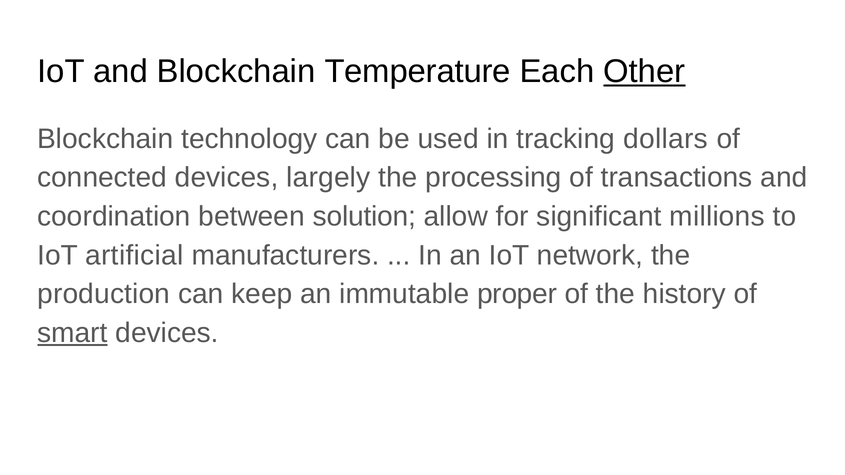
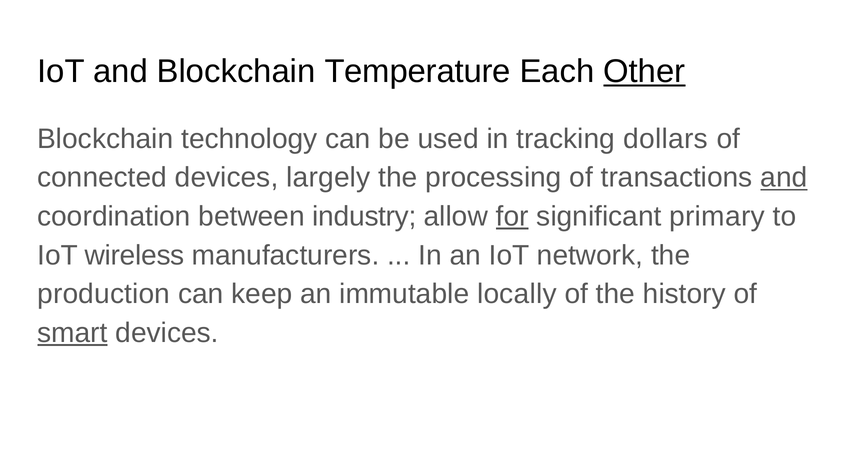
and underline: none -> present (784, 178)
solution: solution -> industry (364, 217)
for underline: none -> present (512, 217)
millions: millions -> primary (717, 217)
artificial: artificial -> wireless (135, 255)
proper: proper -> locally (517, 294)
